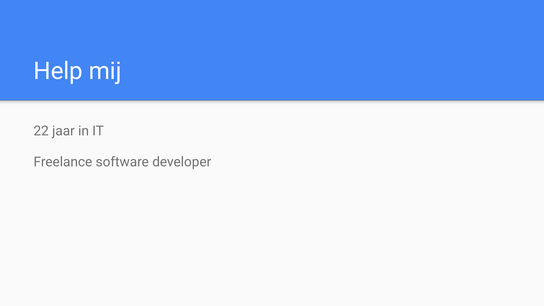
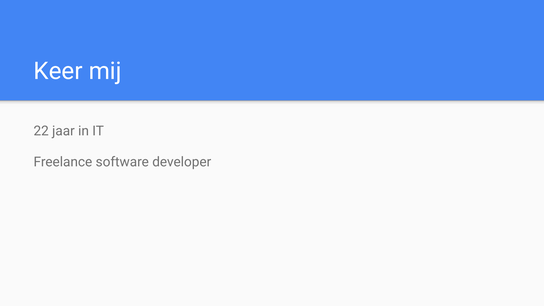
Help: Help -> Keer (58, 71)
